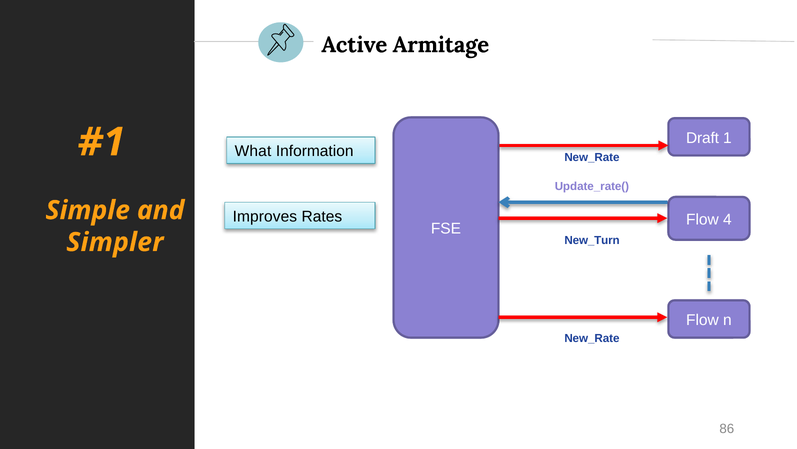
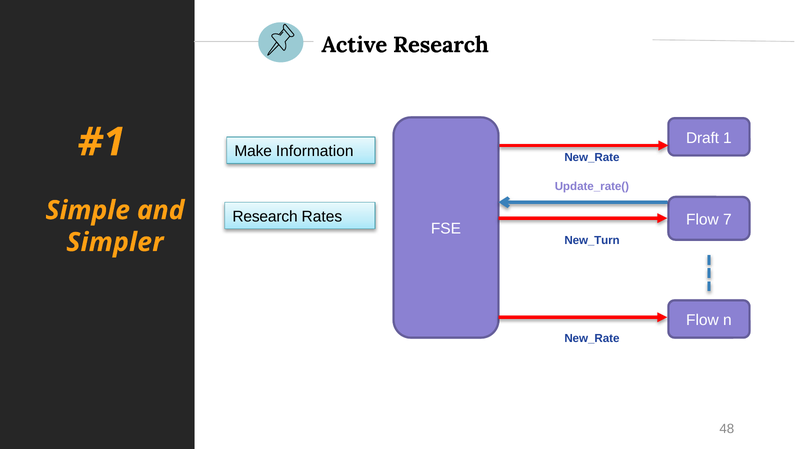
Active Armitage: Armitage -> Research (441, 45)
What: What -> Make (253, 151)
Improves: Improves -> Research (265, 216)
4: 4 -> 7 (727, 219)
86: 86 -> 48 (727, 428)
